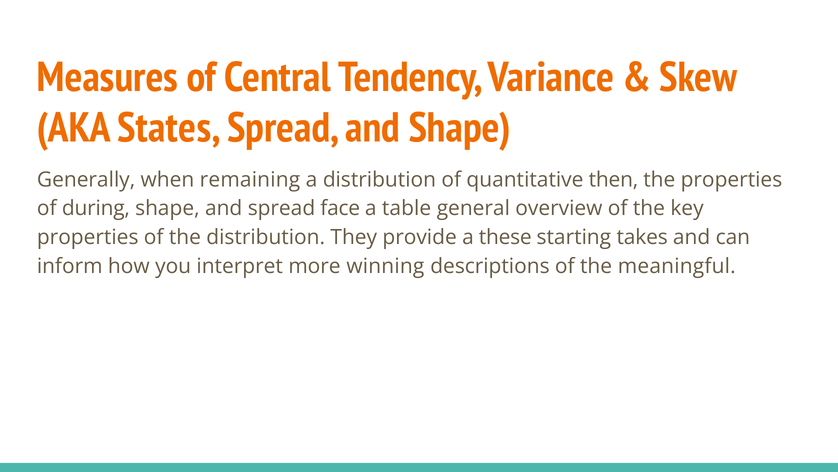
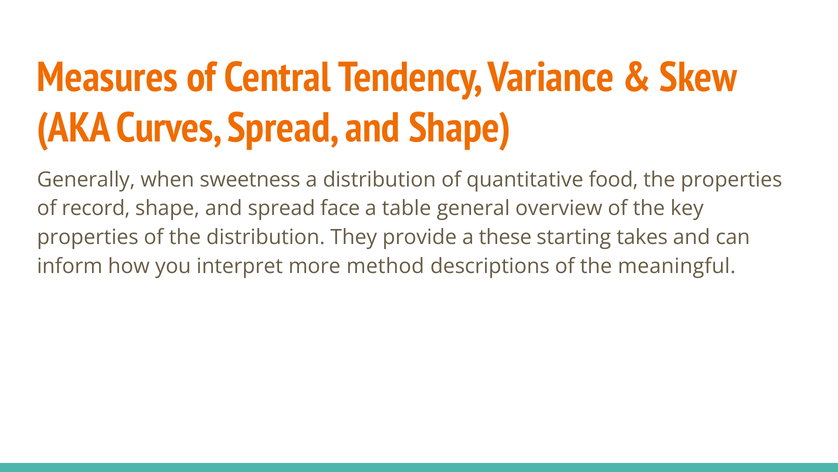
States: States -> Curves (169, 128)
remaining: remaining -> sweetness (250, 179)
then: then -> food (613, 179)
during: during -> record (96, 208)
winning: winning -> method (385, 266)
